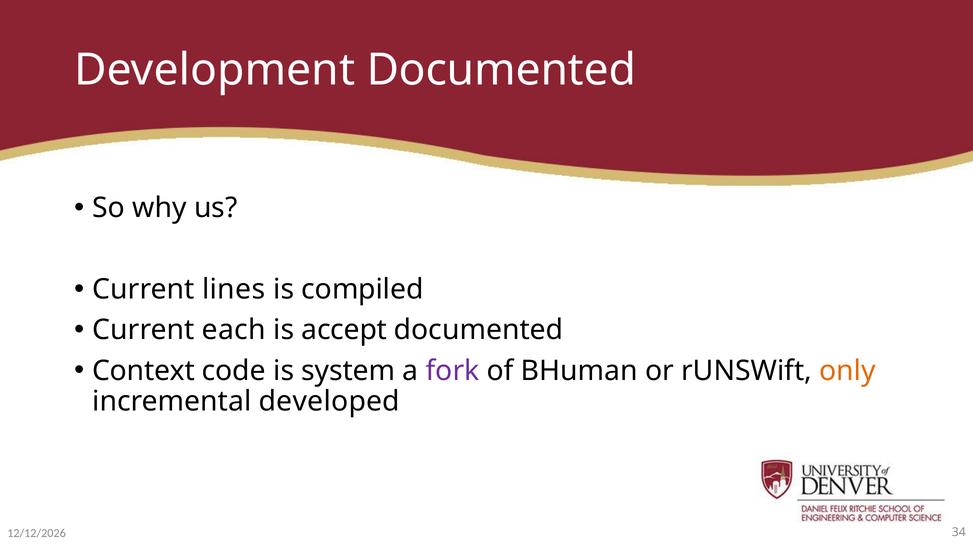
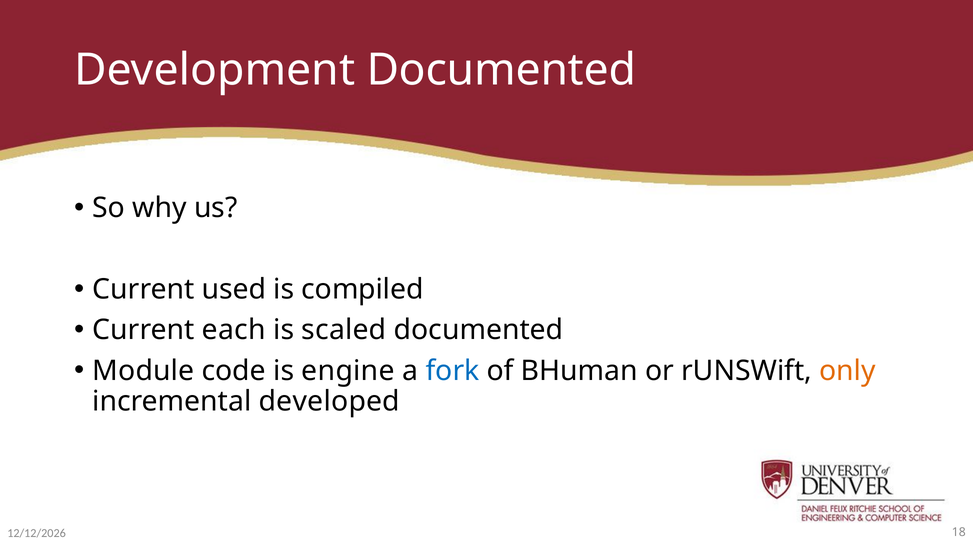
lines: lines -> used (234, 289)
accept: accept -> scaled (344, 330)
Context: Context -> Module (143, 371)
system: system -> engine (348, 371)
fork colour: purple -> blue (452, 371)
34: 34 -> 18 (959, 533)
